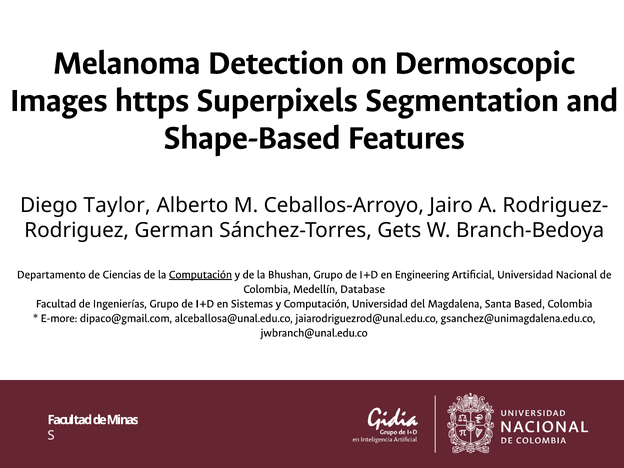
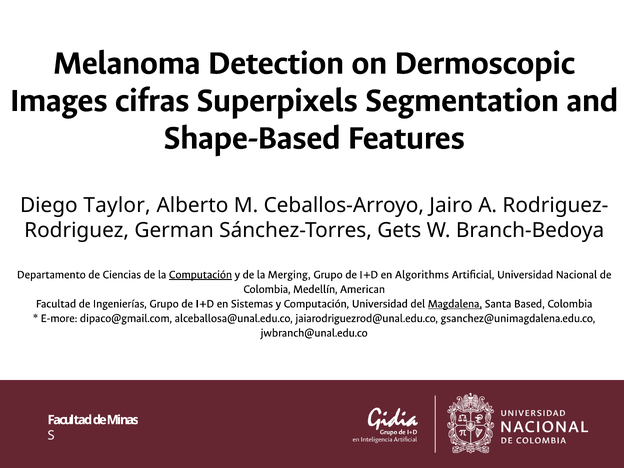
https: https -> cifras (152, 100)
Bhushan: Bhushan -> Merging (289, 274)
Engineering: Engineering -> Algorithms (422, 274)
Database: Database -> American (363, 289)
Magdalena underline: none -> present (455, 303)
